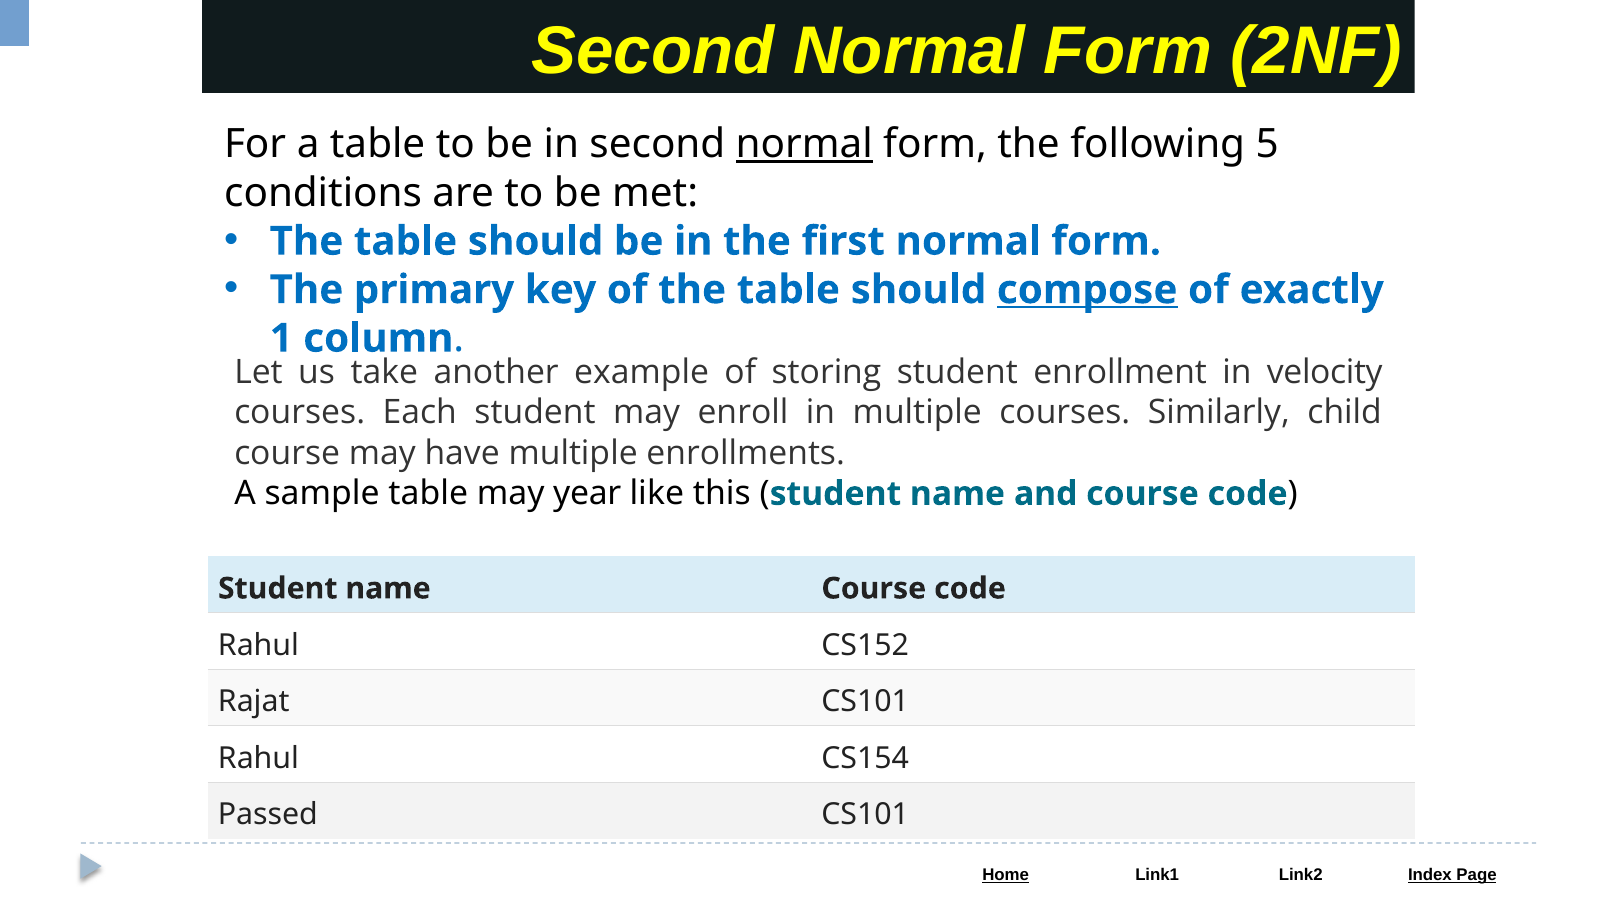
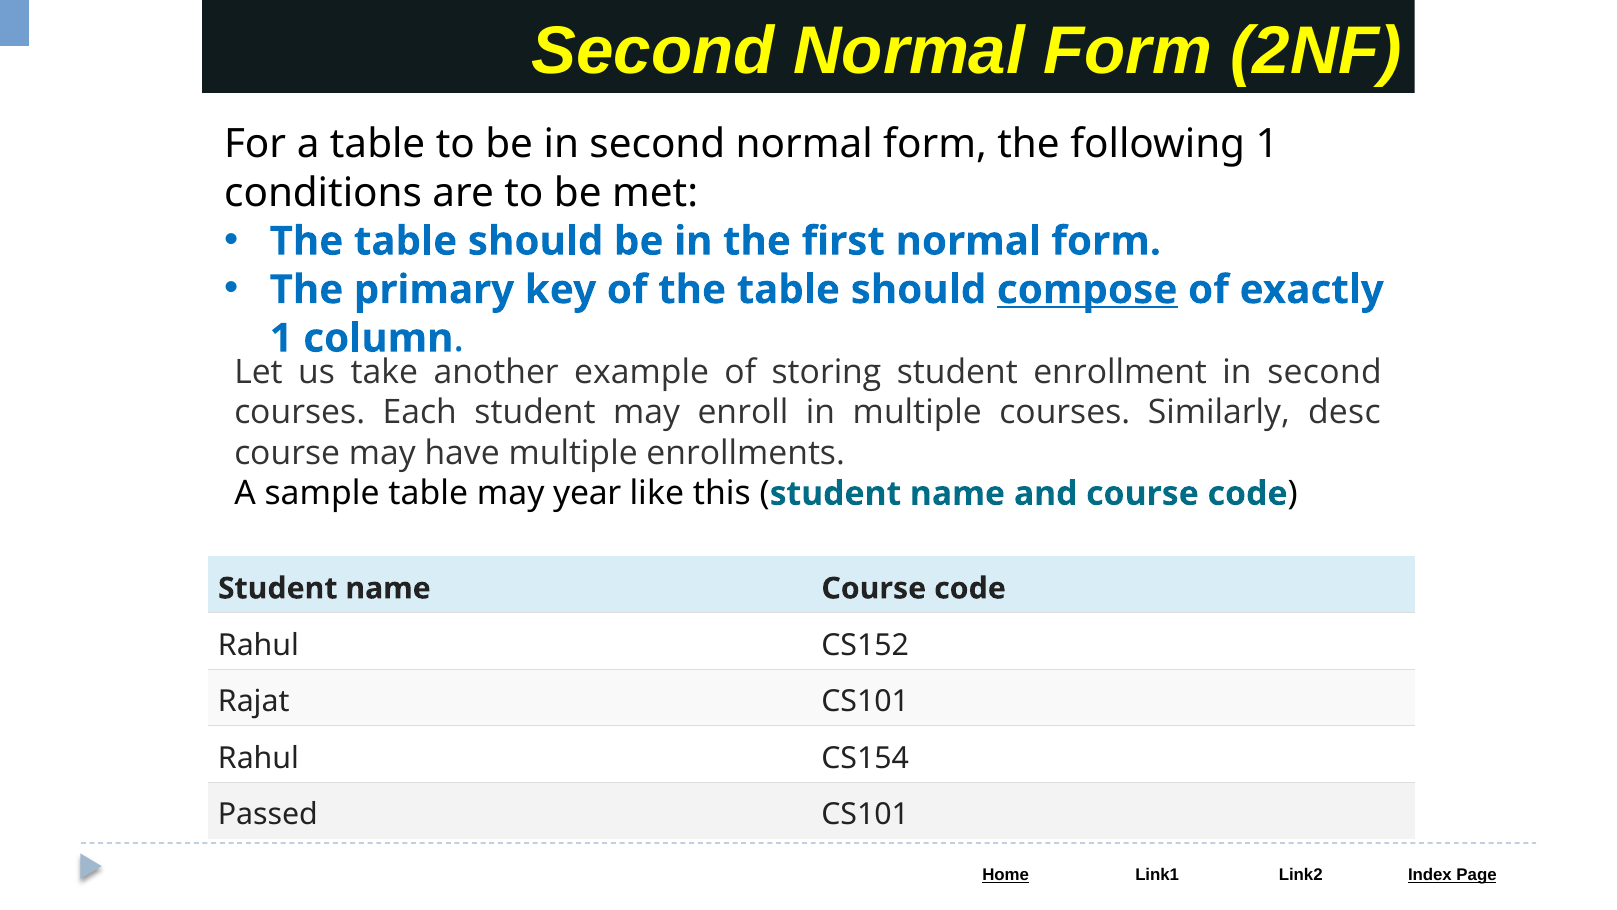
normal underline: present -> none (804, 144)
following 5: 5 -> 1 (1267, 144)
enrollment in velocity: velocity -> second (1324, 372)
child: child -> desc (1344, 413)
